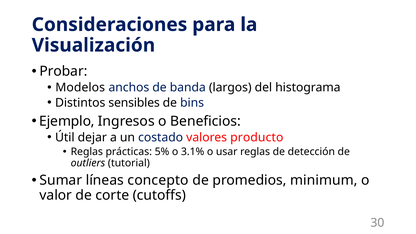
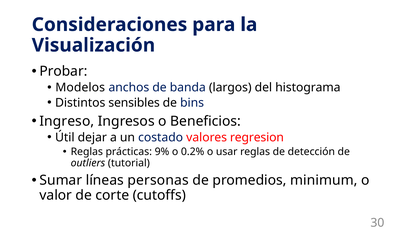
Ejemplo: Ejemplo -> Ingreso (67, 121)
producto: producto -> regresion (257, 137)
5%: 5% -> 9% (162, 152)
3.1%: 3.1% -> 0.2% (193, 152)
concepto: concepto -> personas (158, 180)
